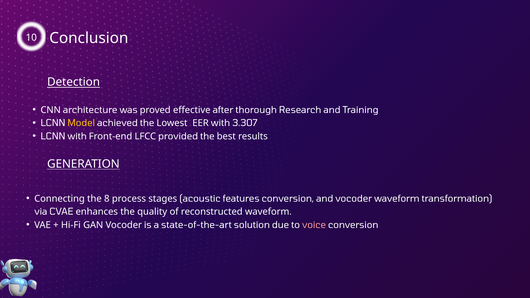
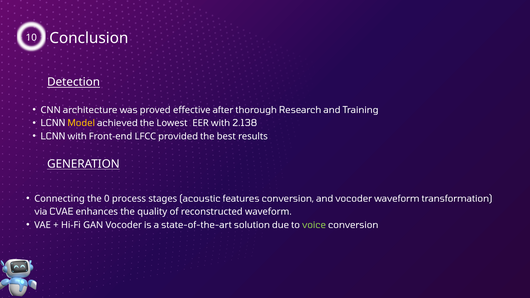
3.307: 3.307 -> 2.138 (245, 123)
8: 8 -> 0 (107, 199)
voice colour: pink -> light green (314, 225)
